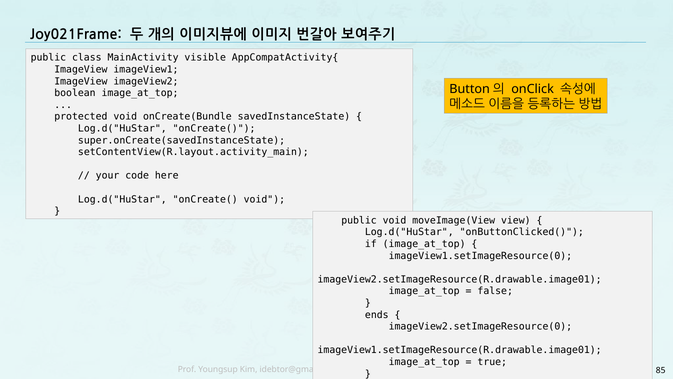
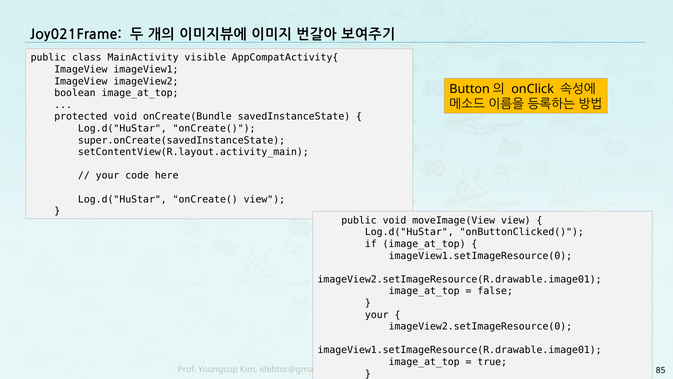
onCreate( void: void -> view (264, 199)
ends: ends -> your (377, 314)
